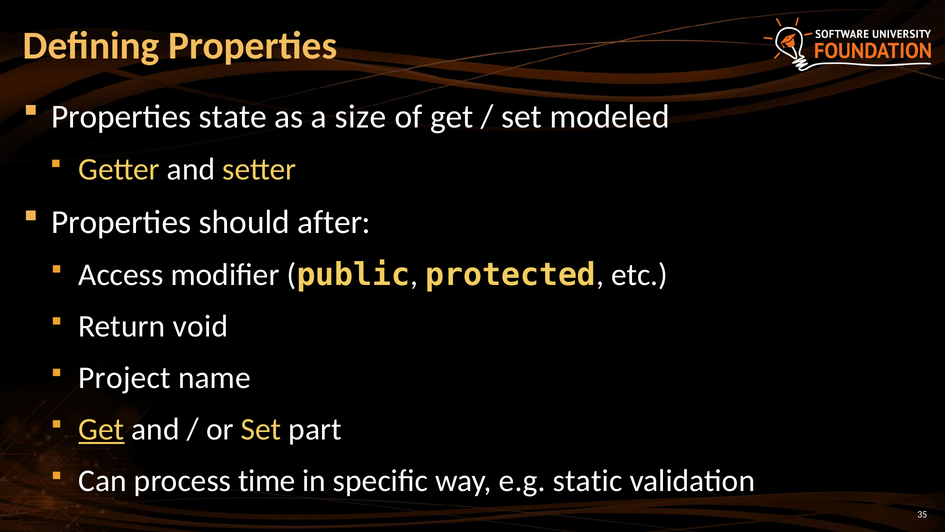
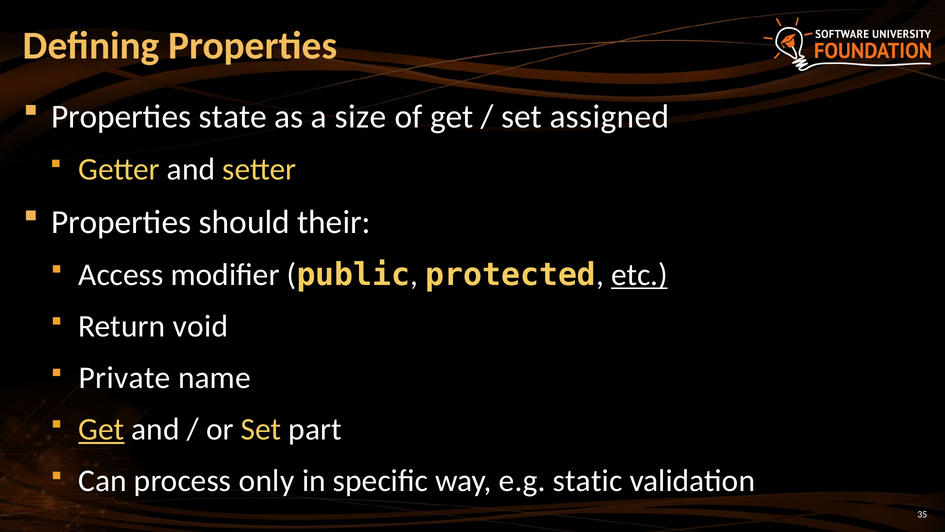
modeled: modeled -> assigned (609, 116)
after: after -> their (334, 222)
etc underline: none -> present (639, 275)
Project: Project -> Private (125, 378)
time: time -> only (266, 481)
